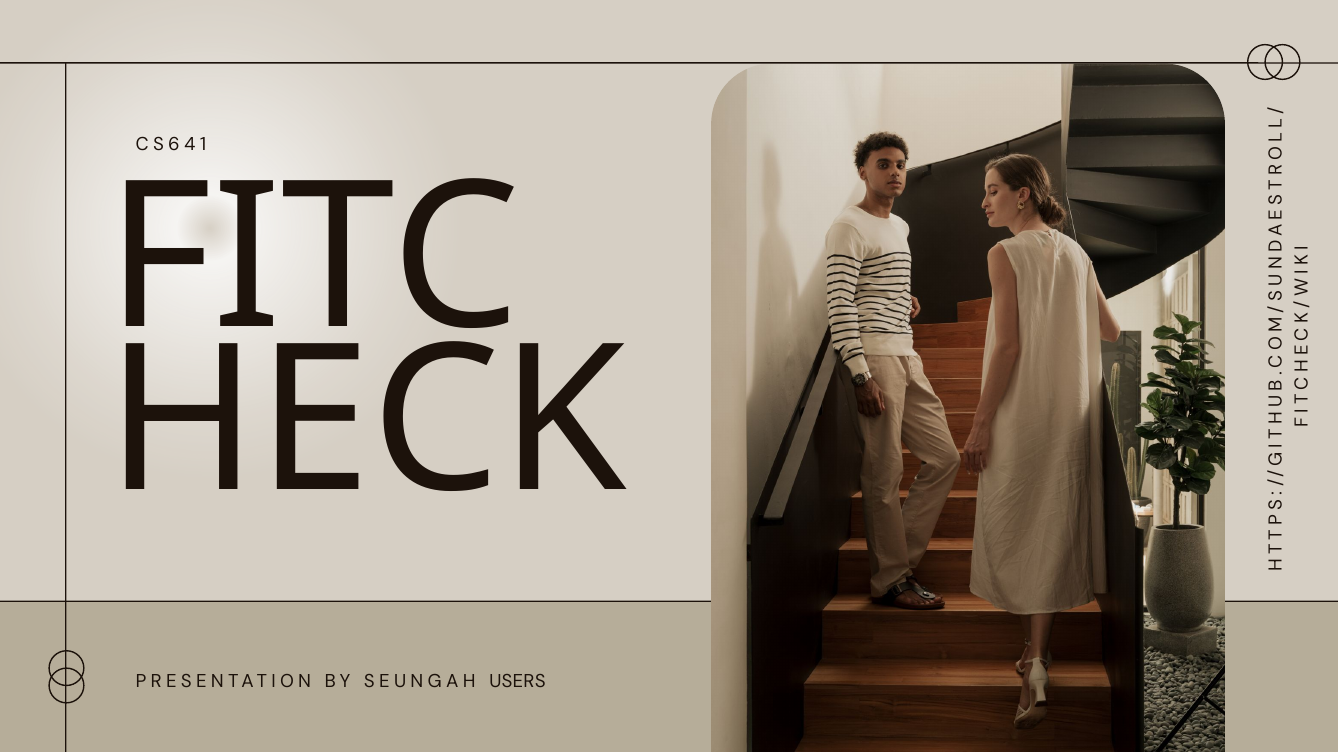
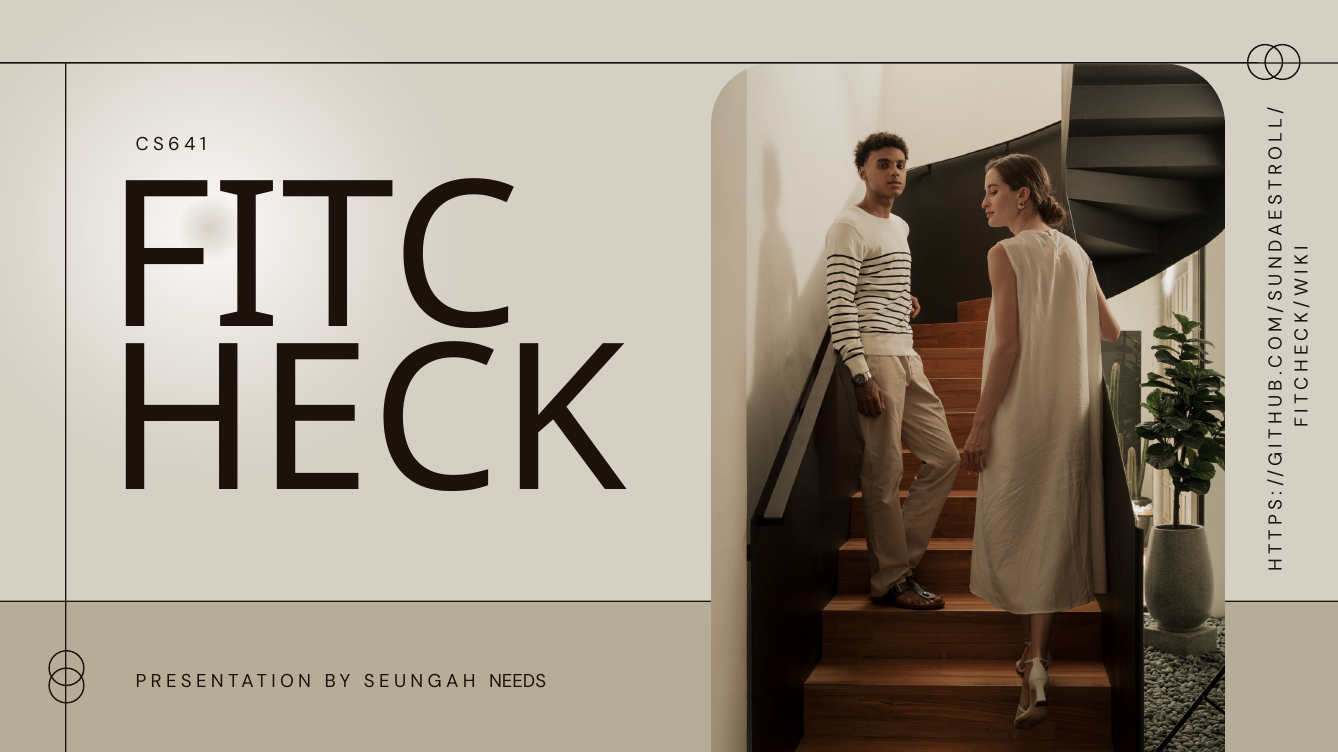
USERS: USERS -> NEEDS (518, 682)
